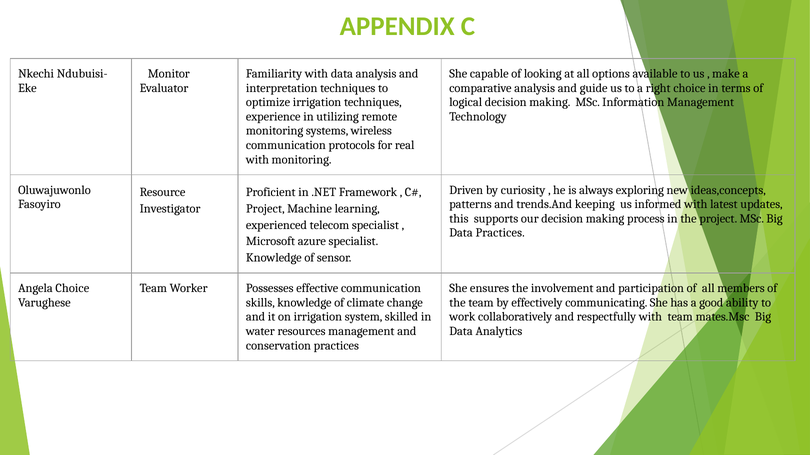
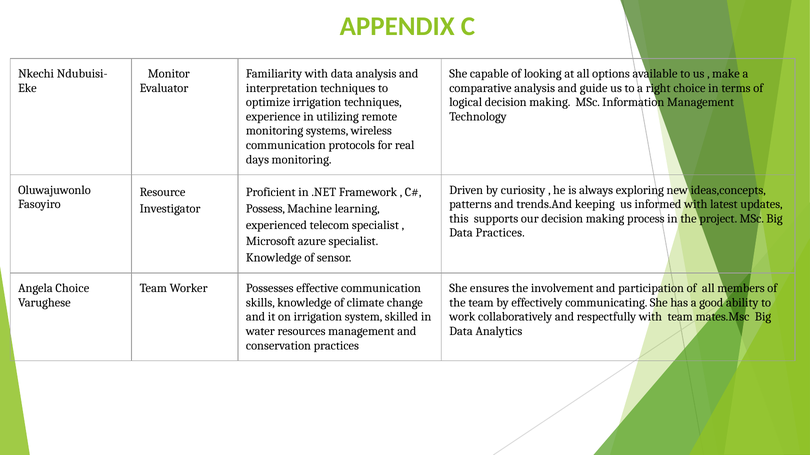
with: with -> days (257, 160)
Project: Project -> Possess (265, 209)
